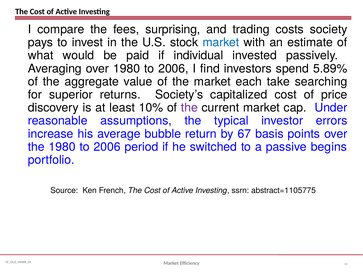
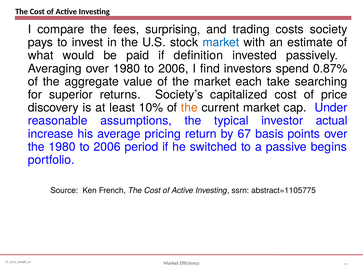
individual: individual -> definition (198, 56)
5.89%: 5.89% -> 0.87% (330, 69)
the colour: purple -> orange (189, 108)
errors: errors -> actual (332, 121)
bubble: bubble -> pricing (163, 134)
